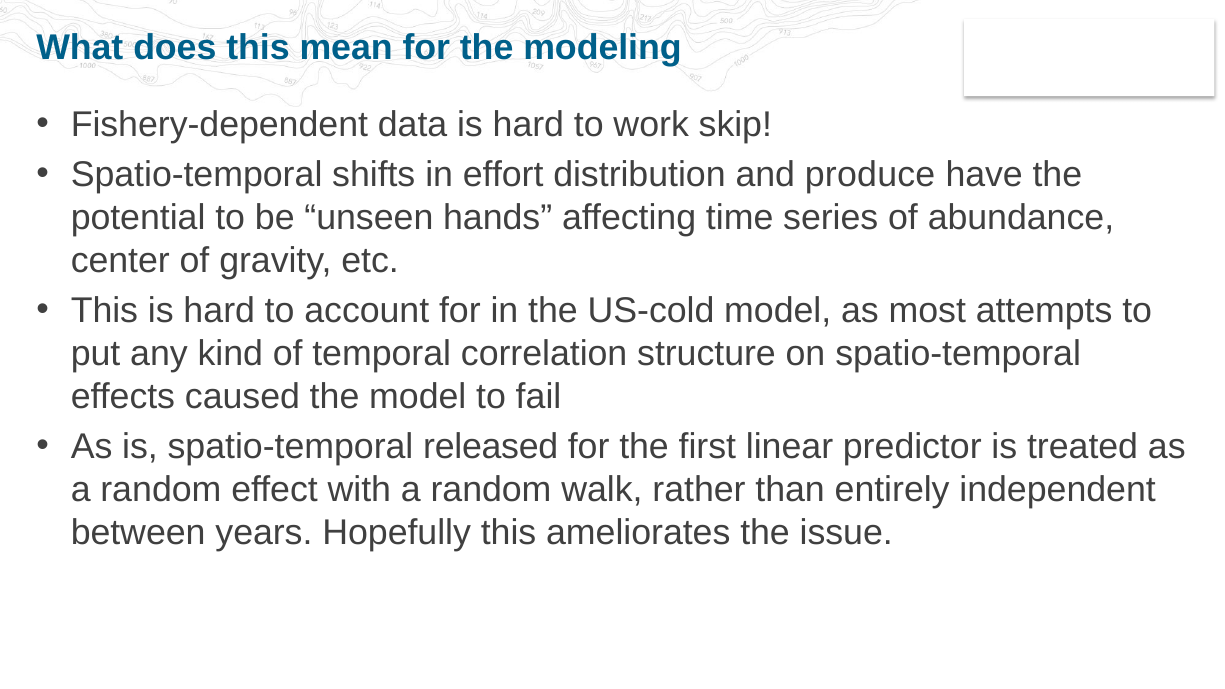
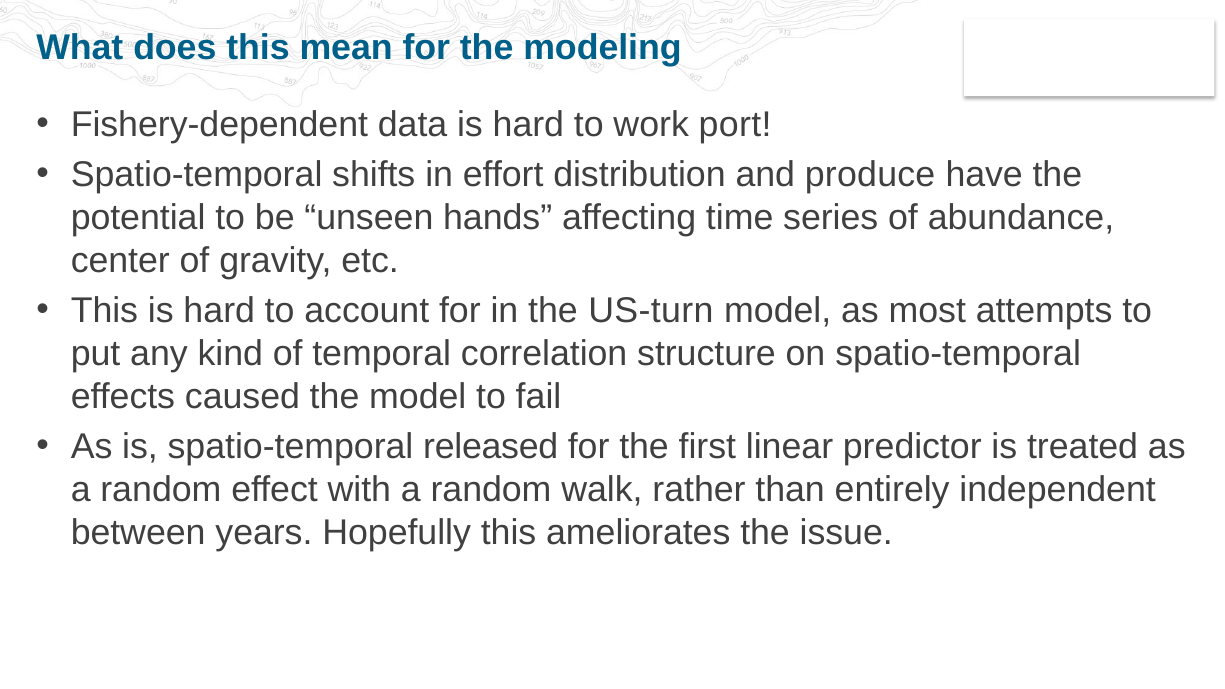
skip: skip -> port (735, 125)
US-cold: US-cold -> US-turn (651, 311)
